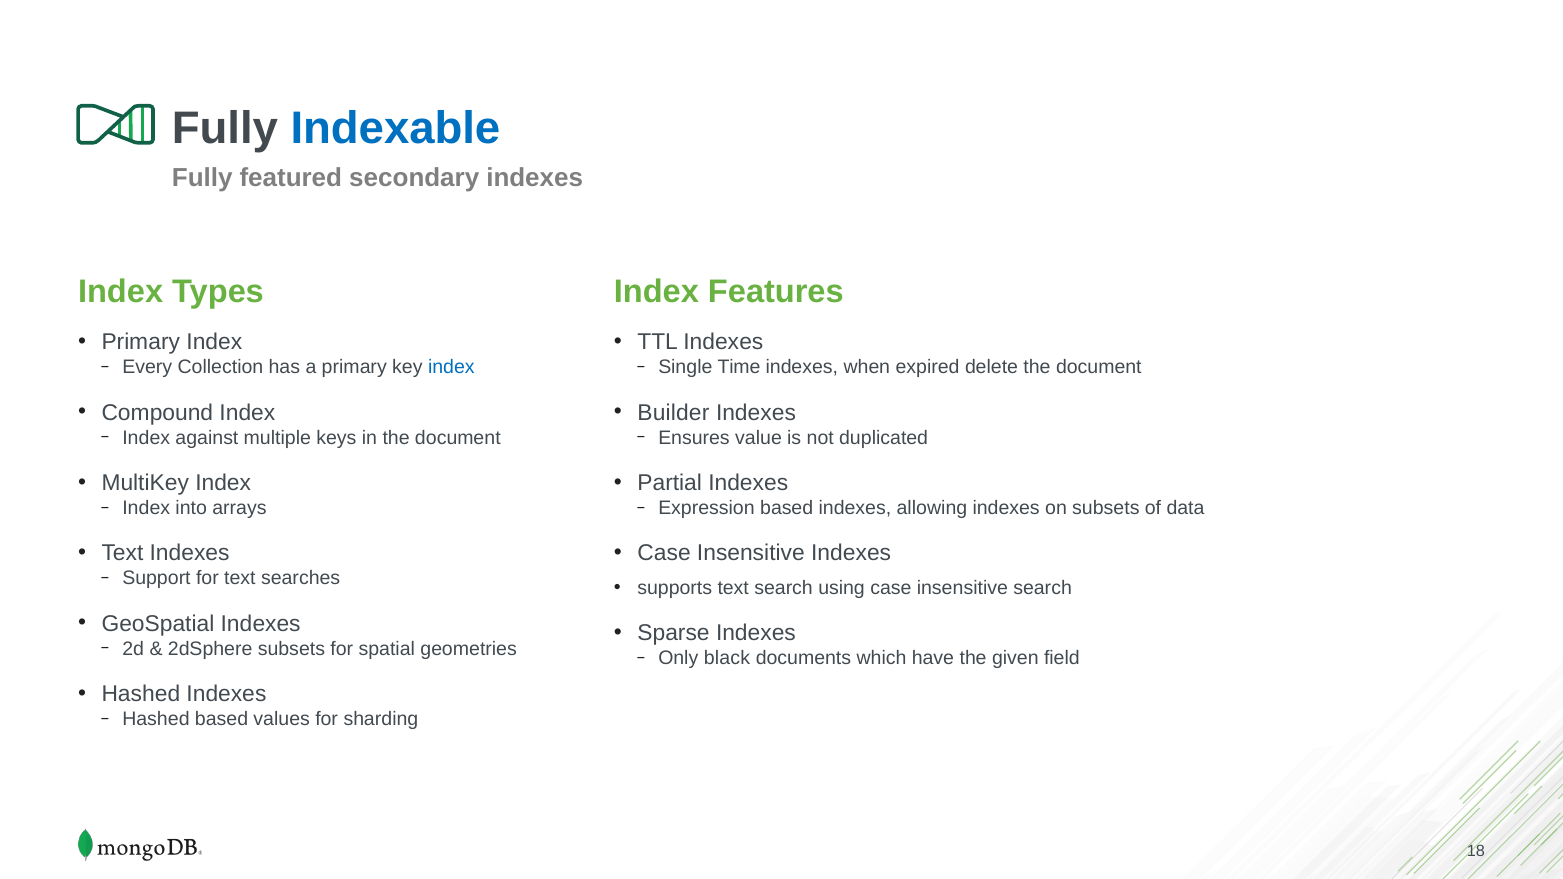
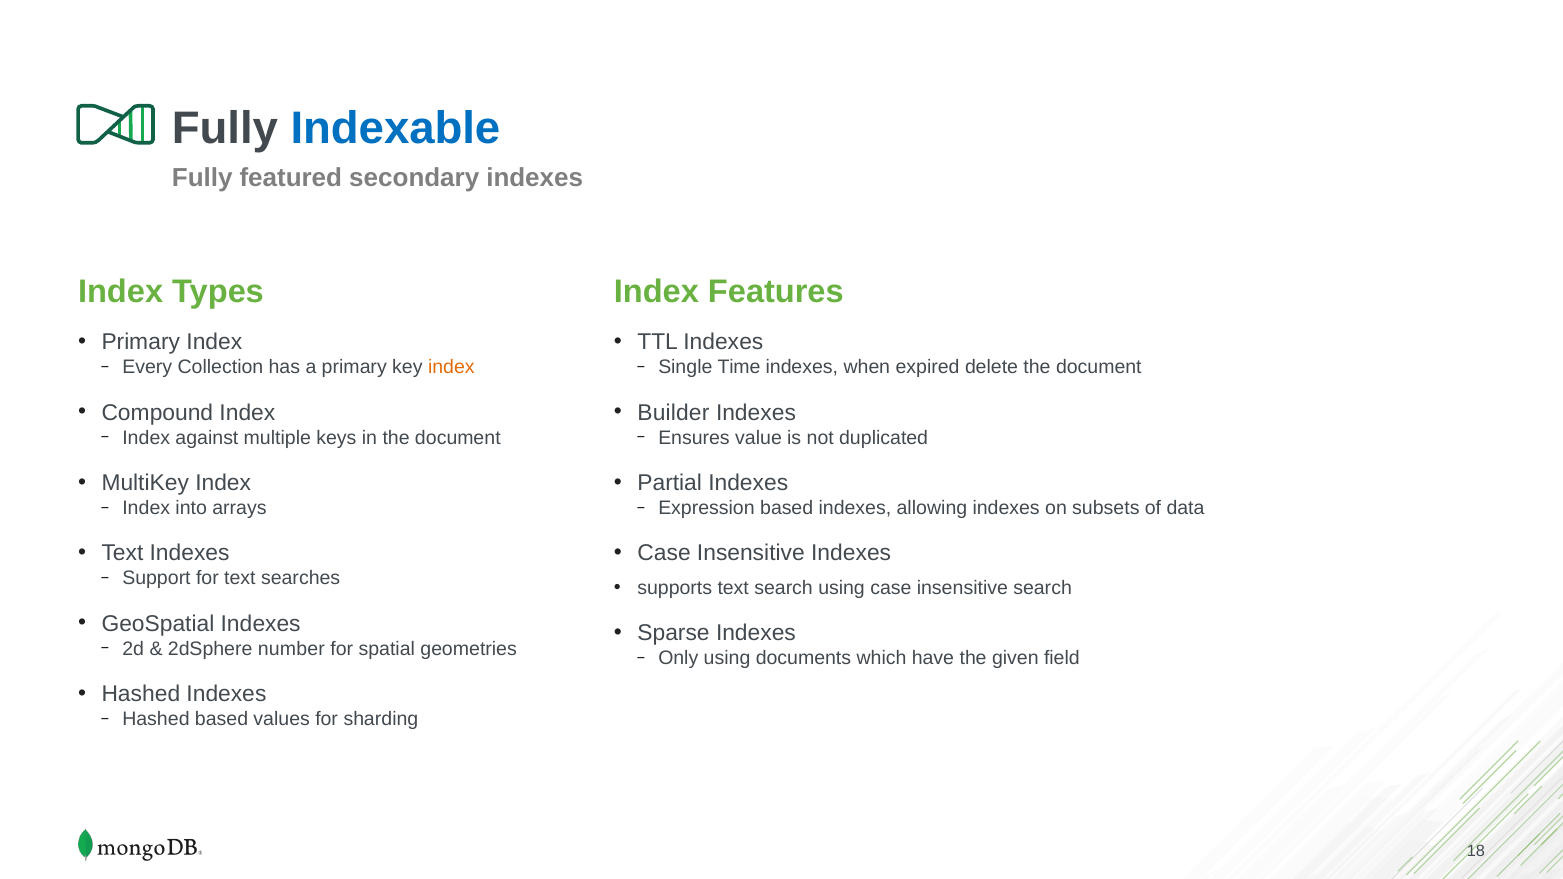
index colour: blue -> orange (451, 367)
2dSphere subsets: subsets -> number (291, 649)
Only black: black -> using (727, 659)
